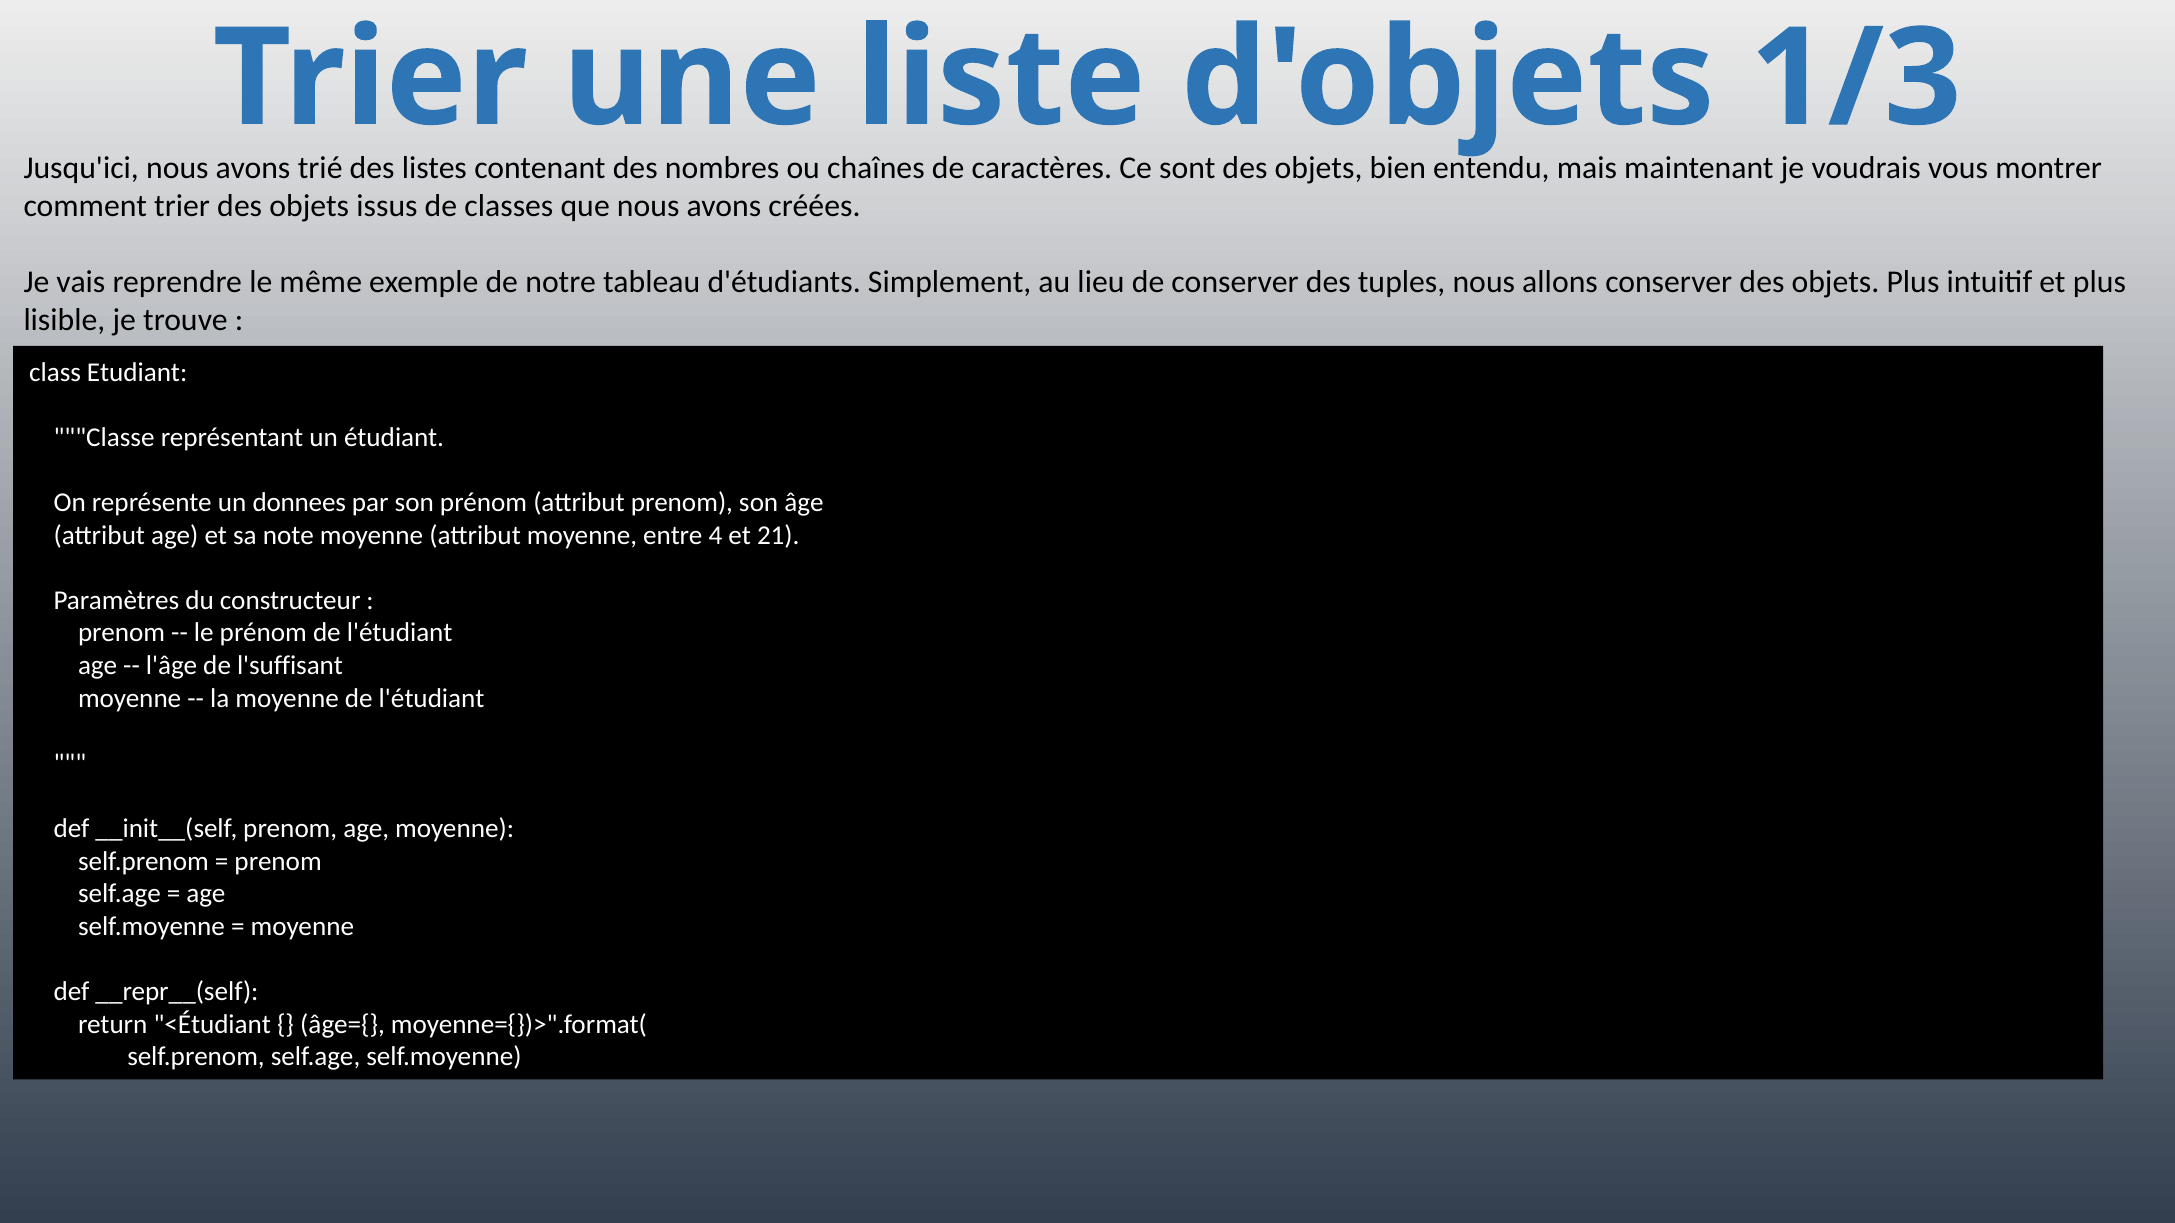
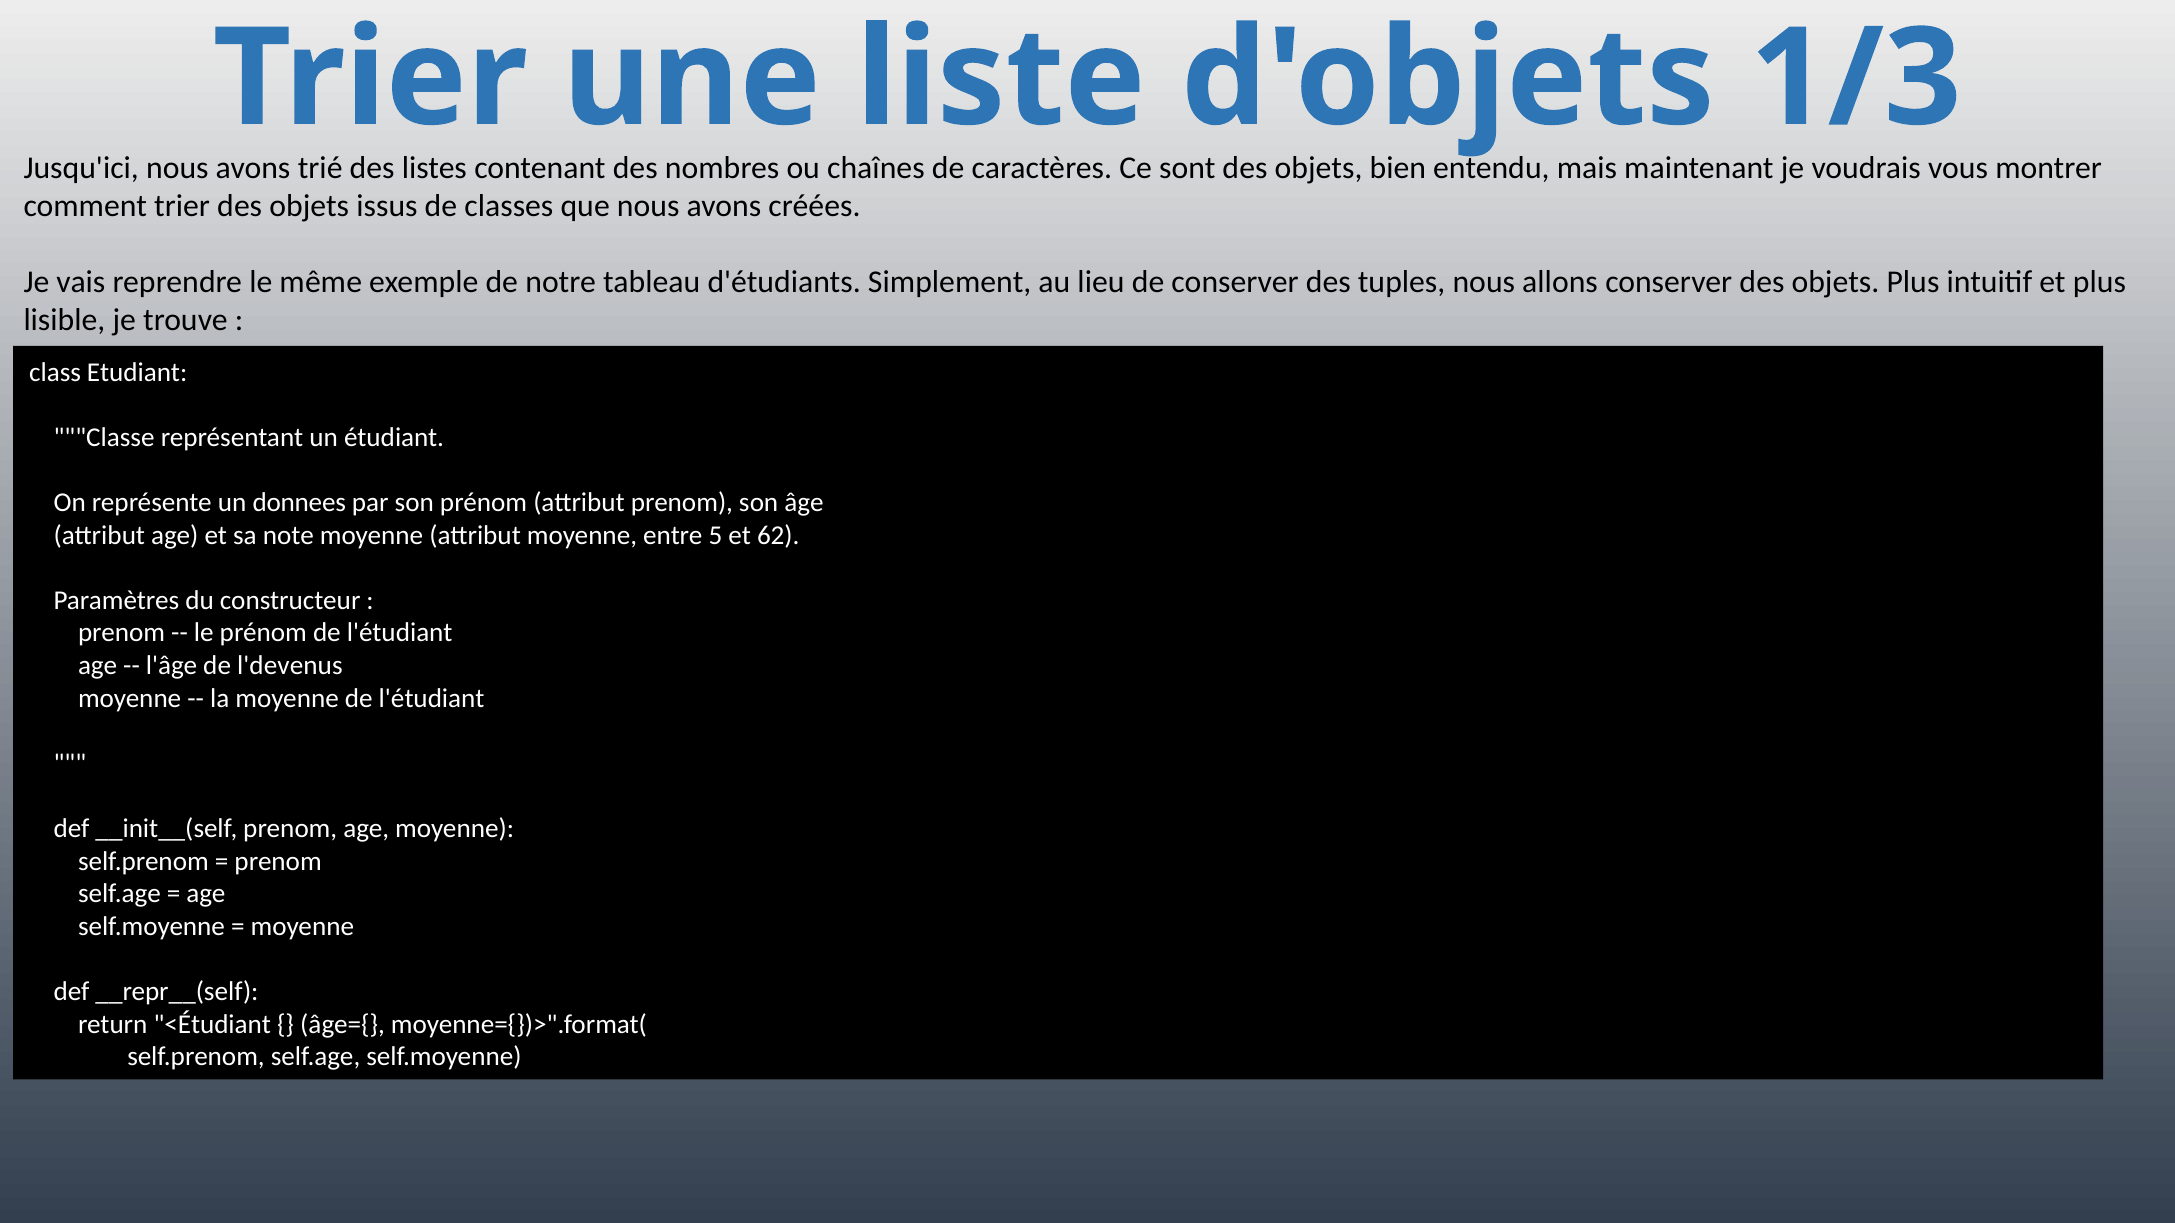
4: 4 -> 5 (715, 535)
21: 21 -> 62 (778, 535)
l'suffisant: l'suffisant -> l'devenus (290, 666)
